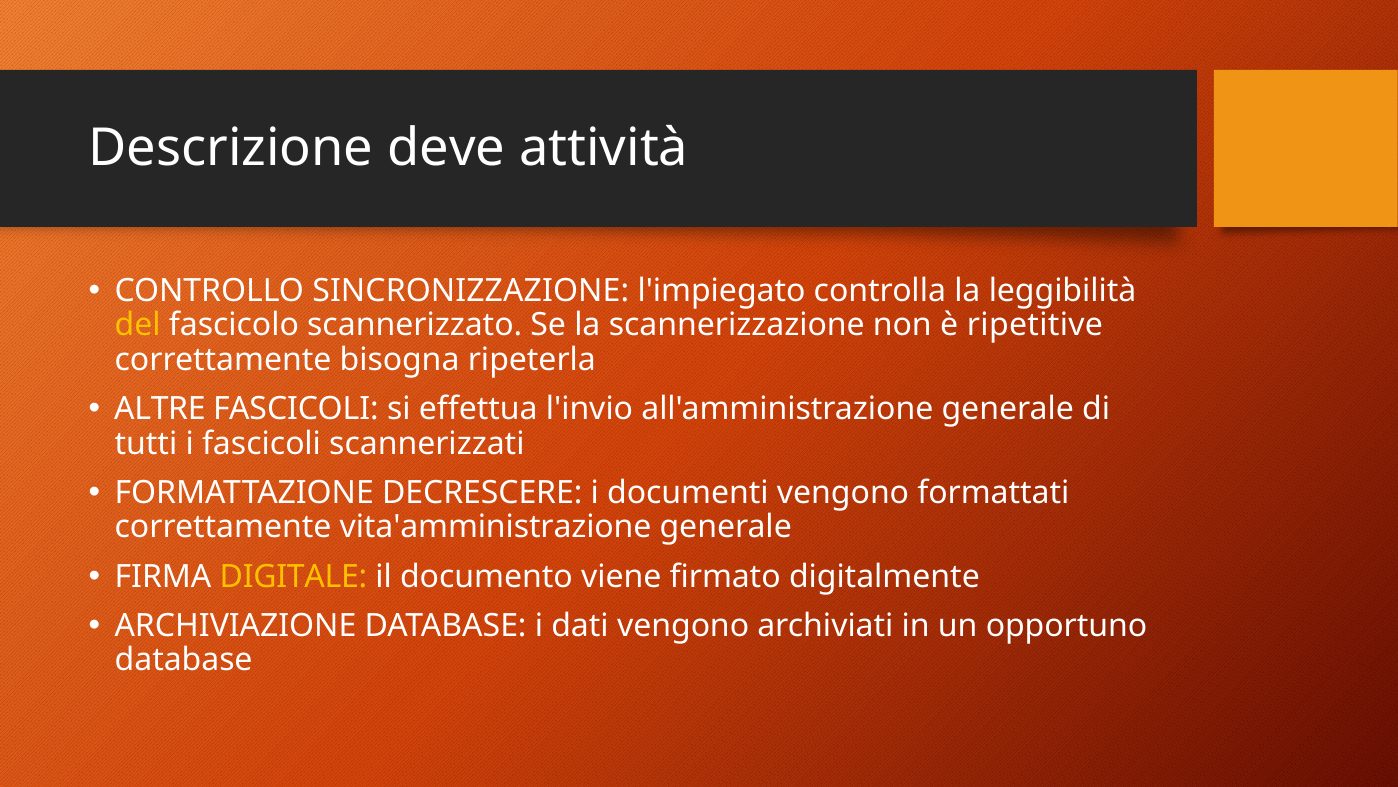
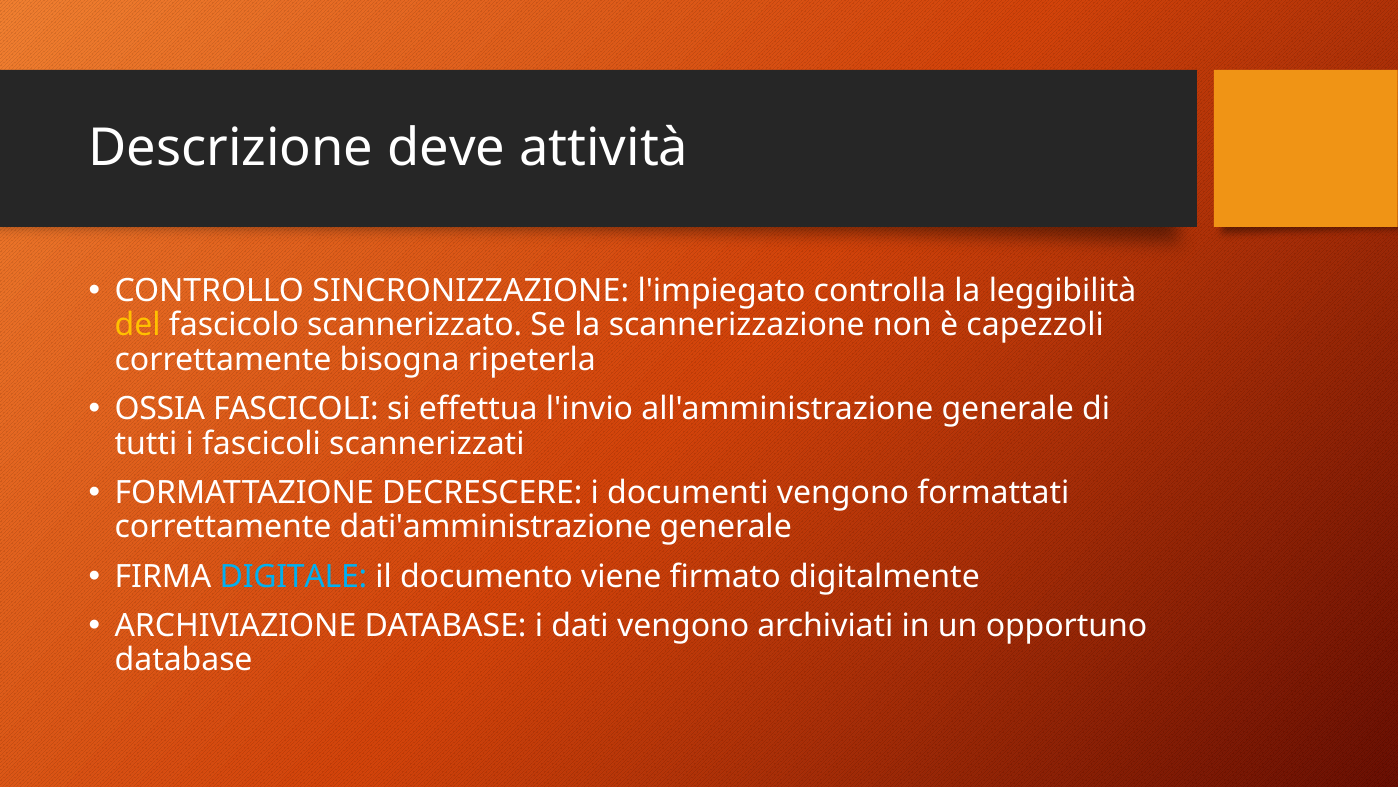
ripetitive: ripetitive -> capezzoli (1035, 325)
ALTRE: ALTRE -> OSSIA (160, 409)
vita'amministrazione: vita'amministrazione -> dati'amministrazione (496, 527)
DIGITALE colour: yellow -> light blue (293, 576)
